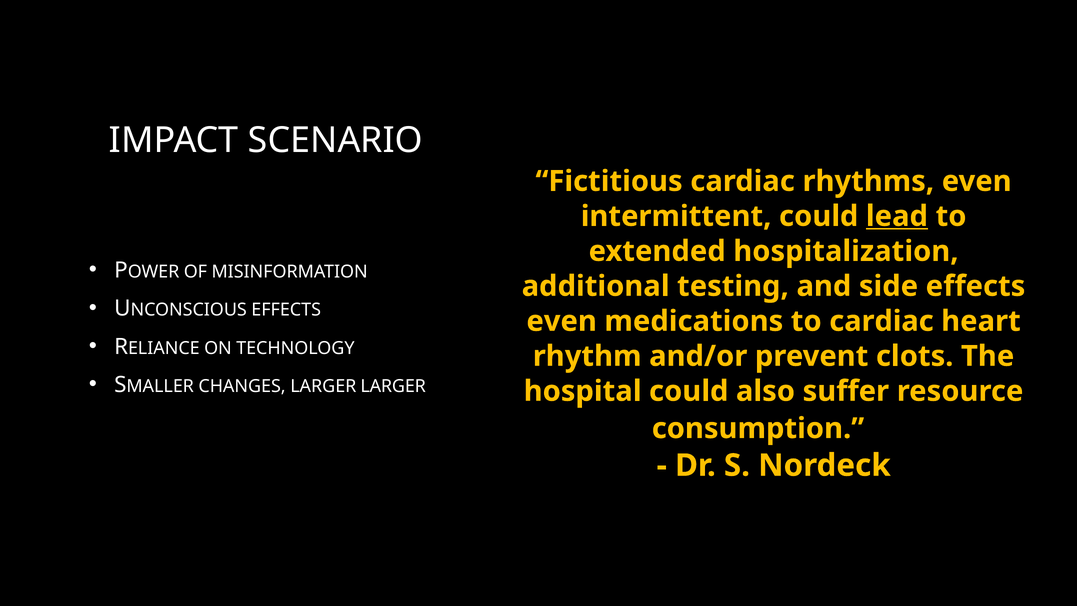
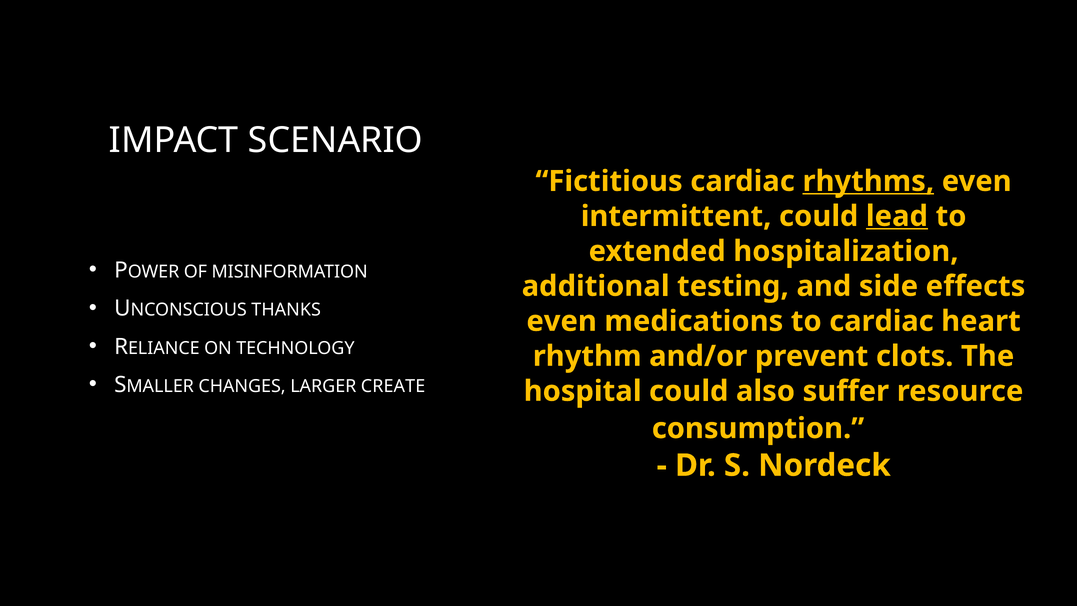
rhythms underline: none -> present (868, 181)
EFFECTS: EFFECTS -> THANKS (286, 310)
LARGER LARGER: LARGER -> CREATE (393, 386)
